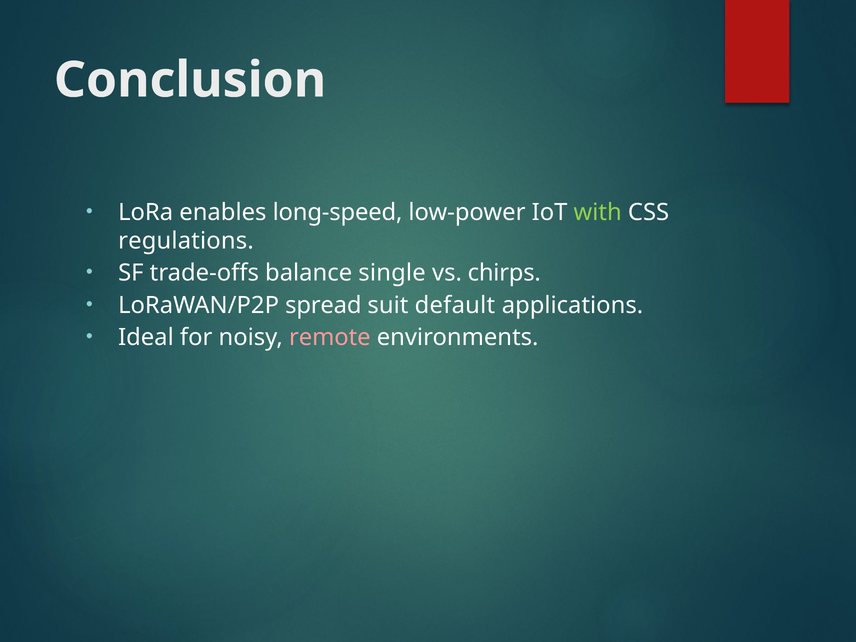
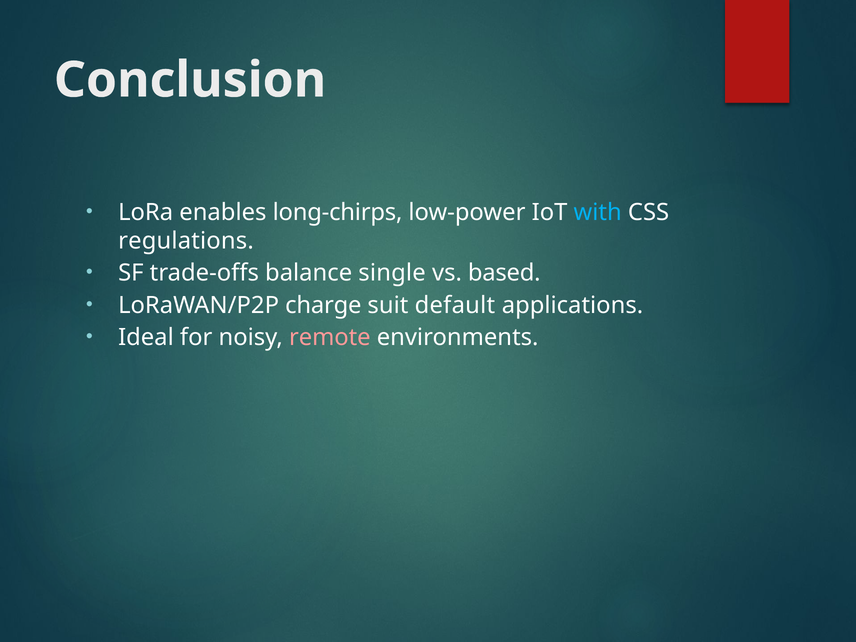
long-speed: long-speed -> long-chirps (338, 212)
with colour: light green -> light blue (598, 212)
chirps: chirps -> based (504, 273)
spread: spread -> charge (323, 305)
